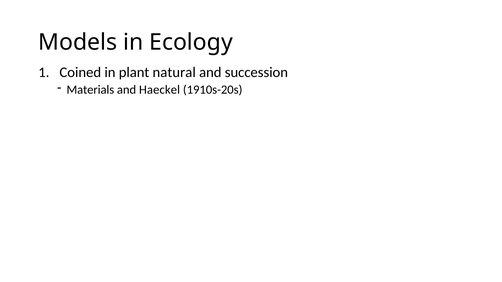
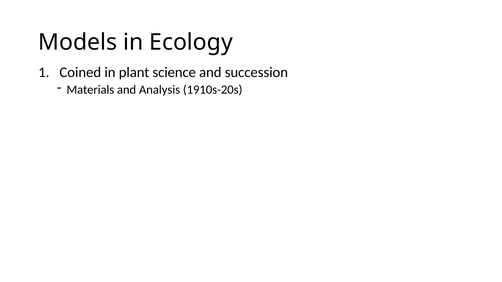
natural: natural -> science (174, 72)
Haeckel: Haeckel -> Analysis (160, 90)
